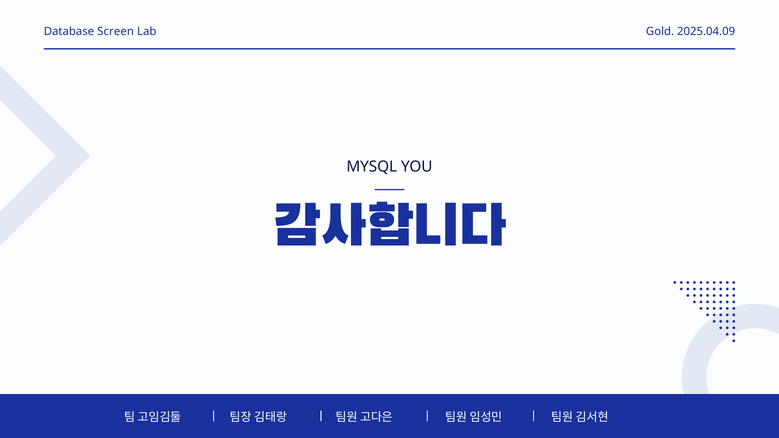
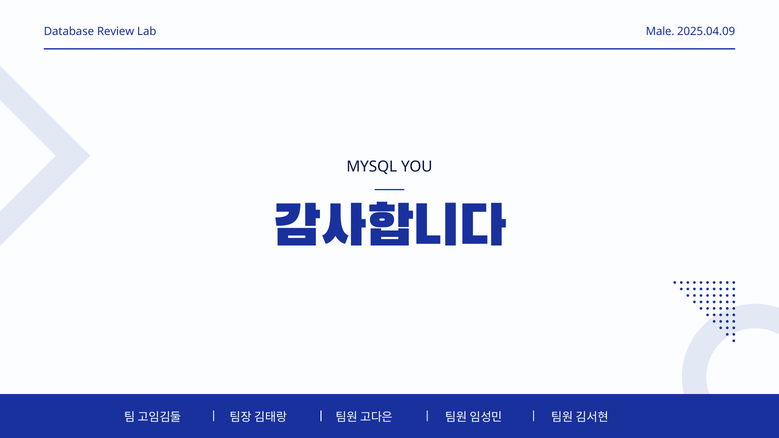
Screen: Screen -> Review (116, 32)
Gold: Gold -> Male (660, 32)
